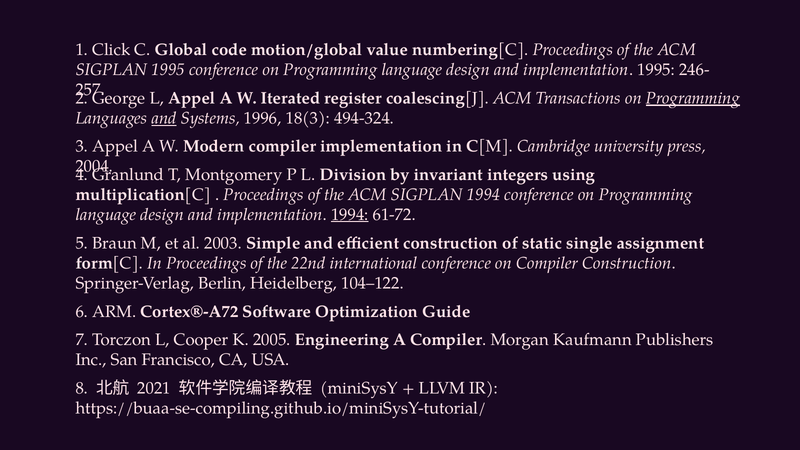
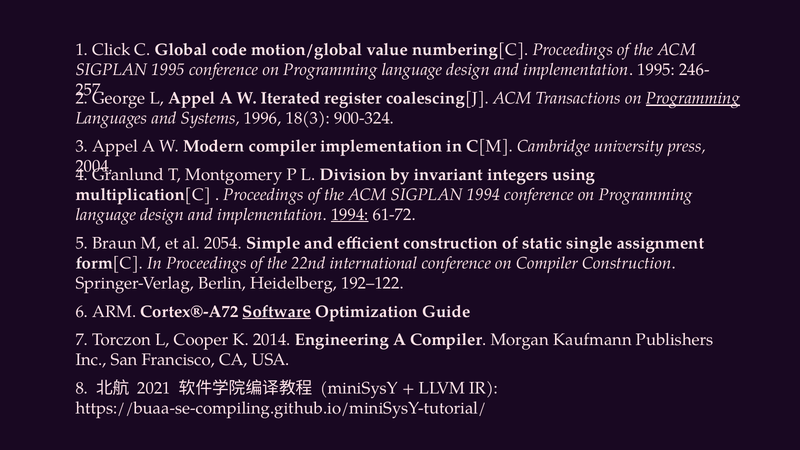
and underline: present -> none (164, 118)
494-324: 494-324 -> 900-324 (364, 118)
2003: 2003 -> 2054 (223, 243)
104–122: 104–122 -> 192–122 (373, 283)
Software underline: none -> present (277, 312)
2005: 2005 -> 2014 (272, 340)
